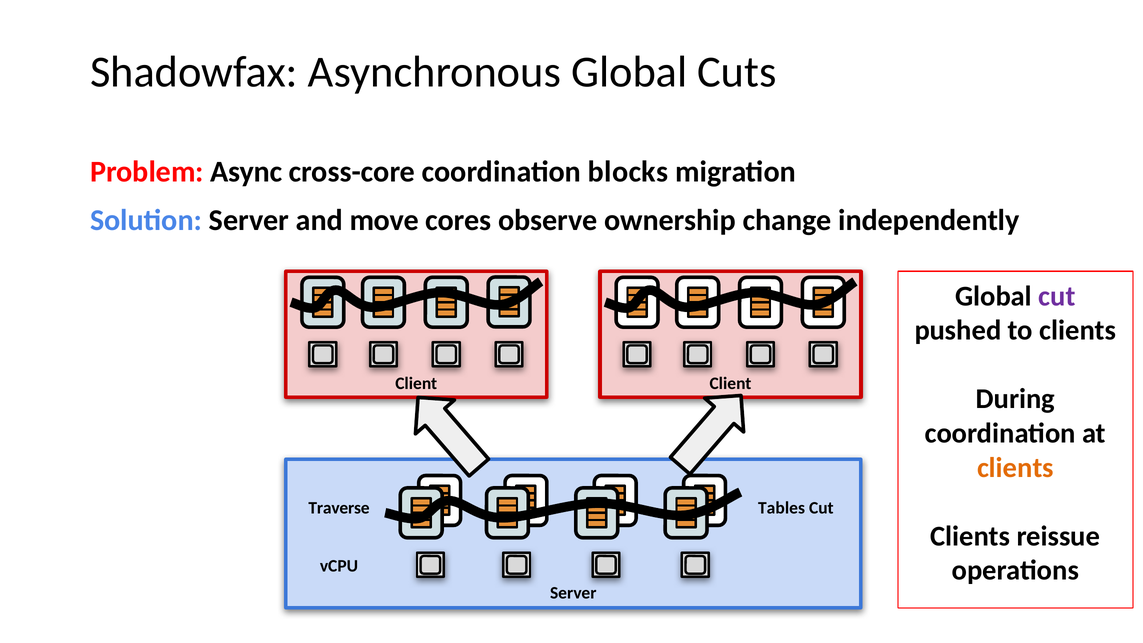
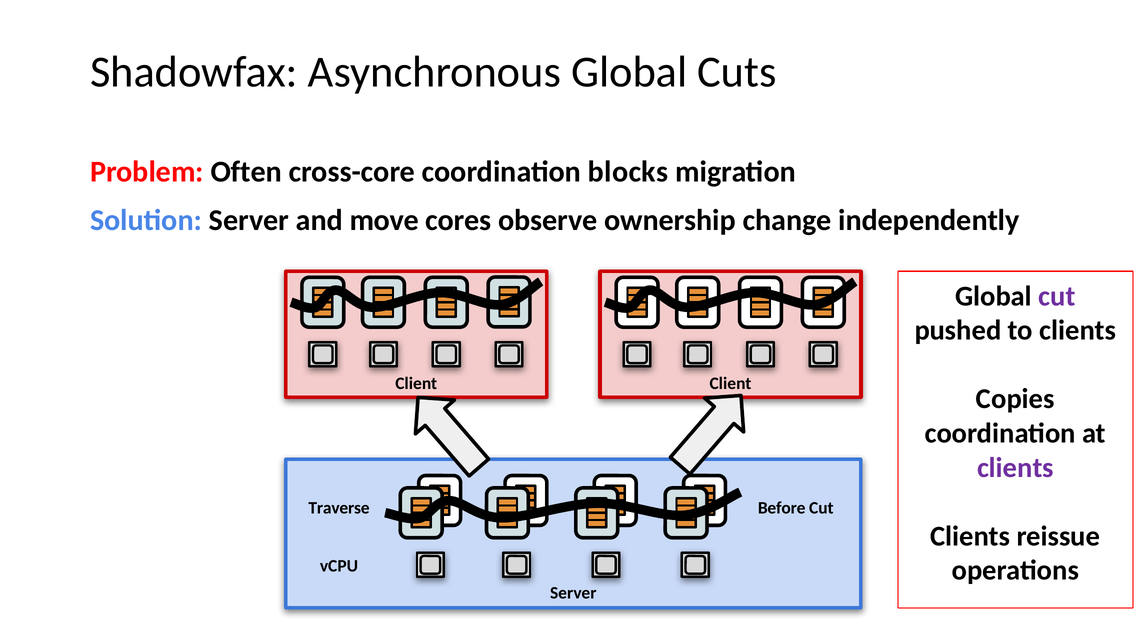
Async: Async -> Often (246, 172)
During: During -> Copies (1015, 399)
clients colour: orange -> purple (1015, 468)
Tables: Tables -> Before (782, 508)
